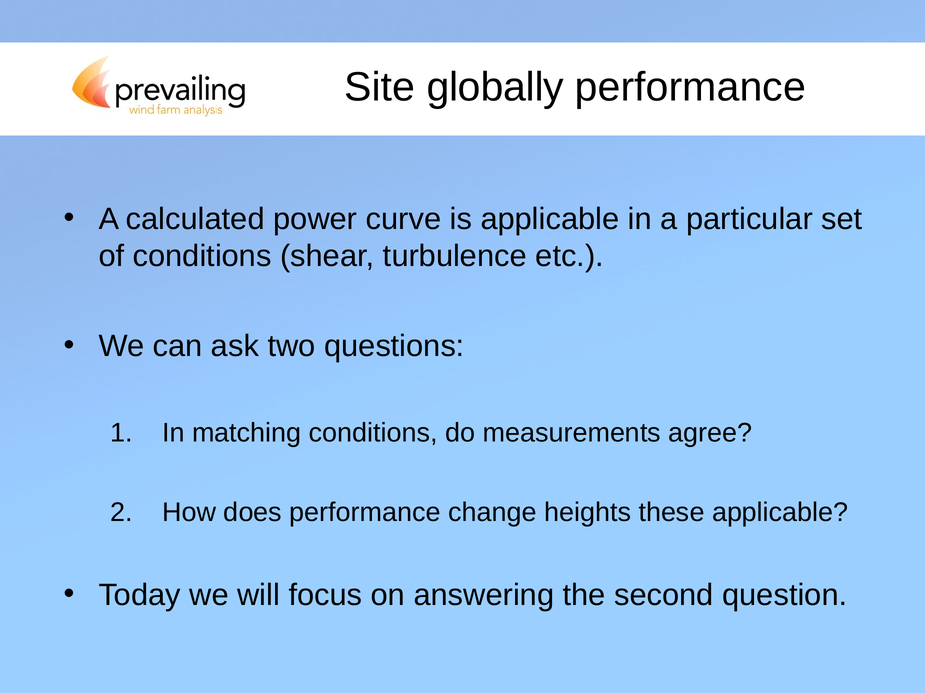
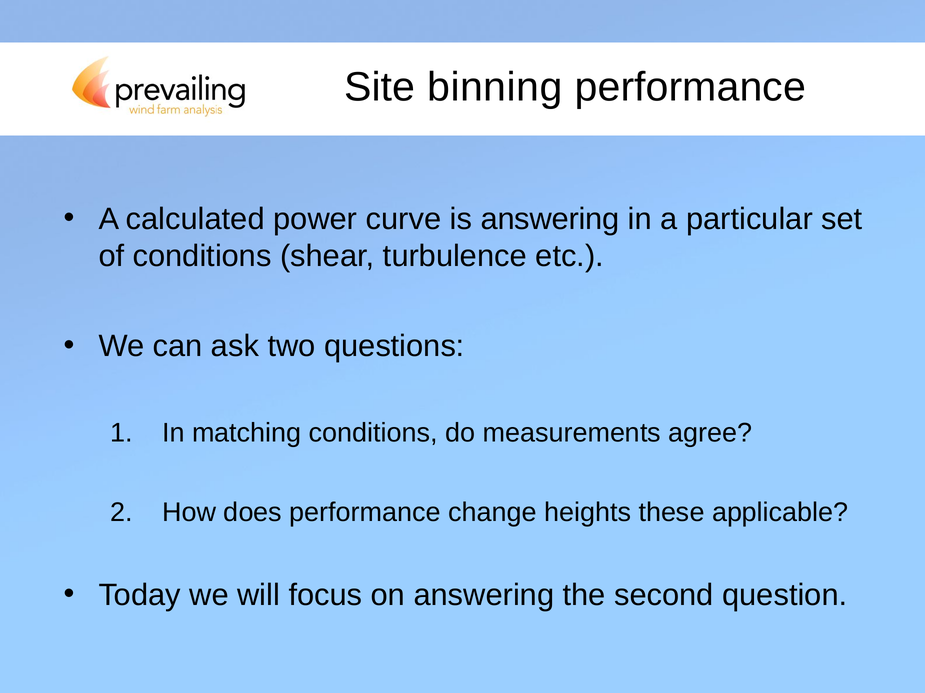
globally: globally -> binning (495, 87)
is applicable: applicable -> answering (550, 219)
